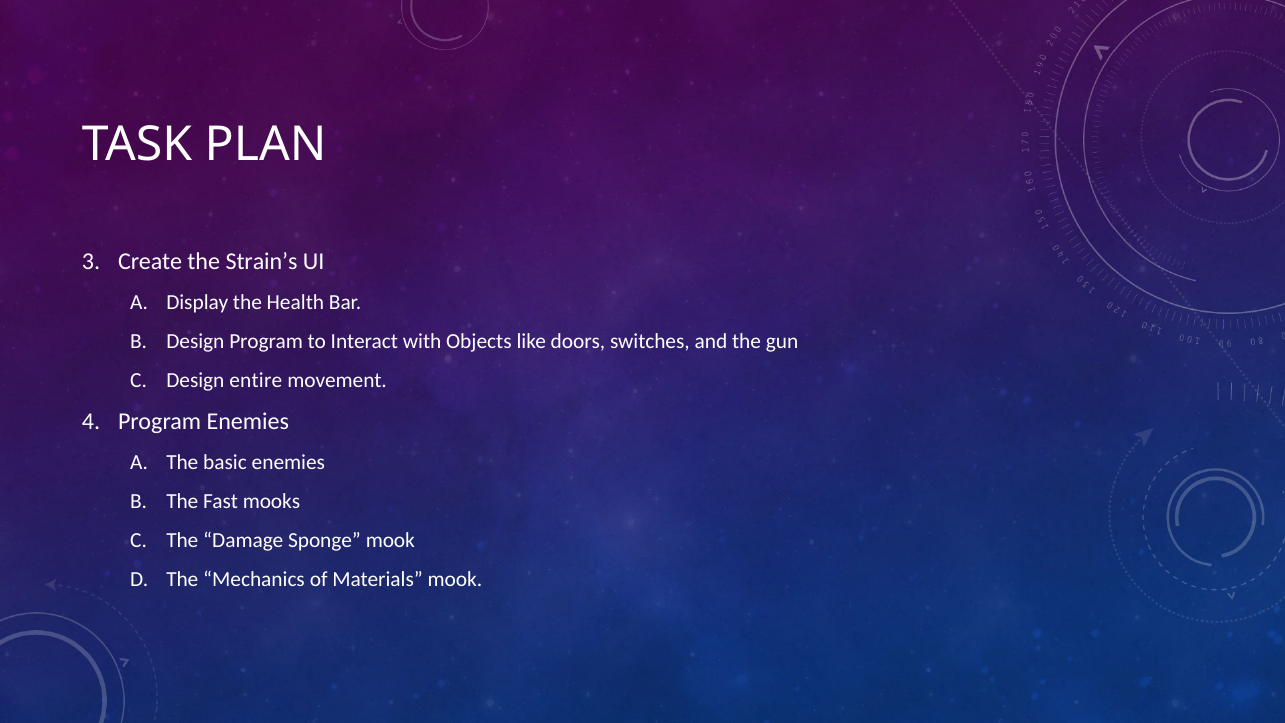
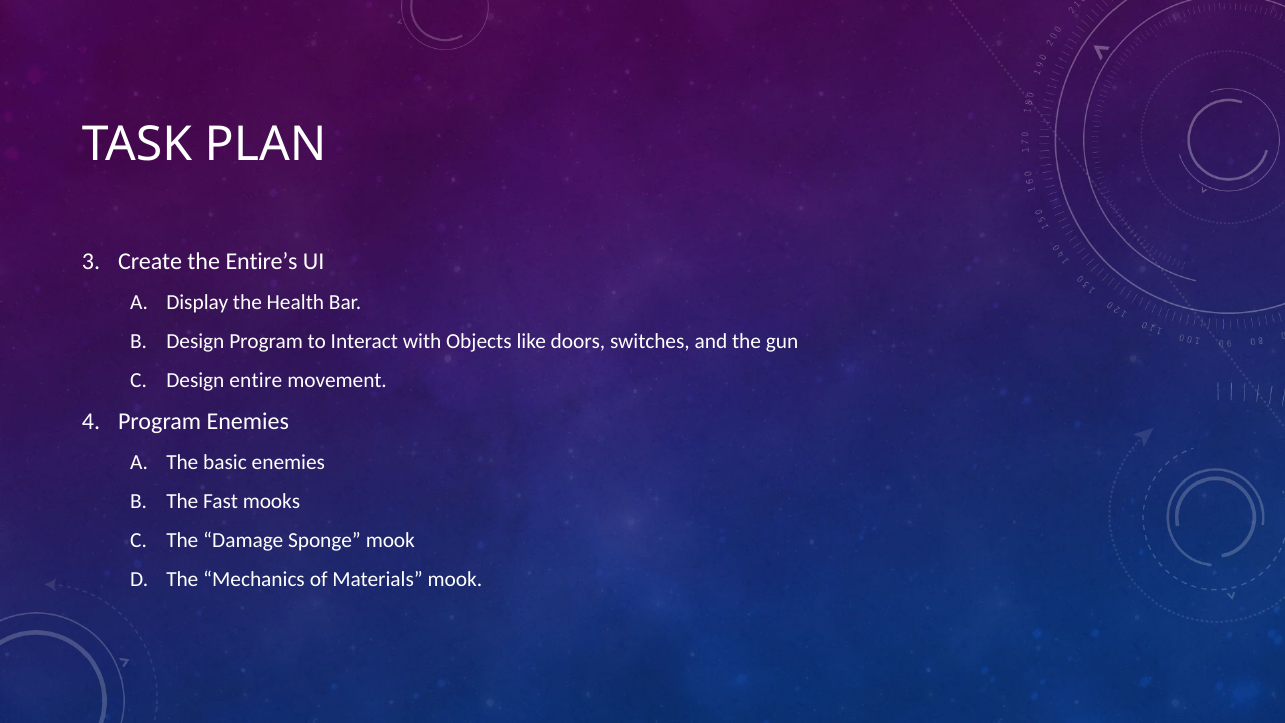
Strain’s: Strain’s -> Entire’s (262, 262)
